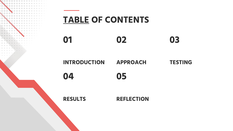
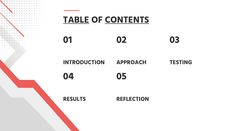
CONTENTS underline: none -> present (127, 20)
